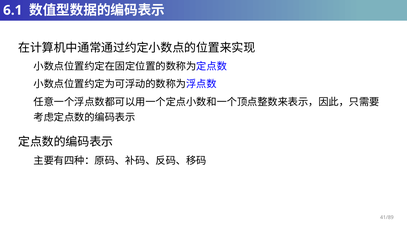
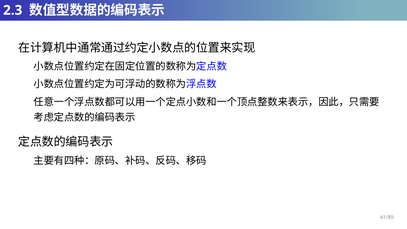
6.1: 6.1 -> 2.3 (13, 10)
